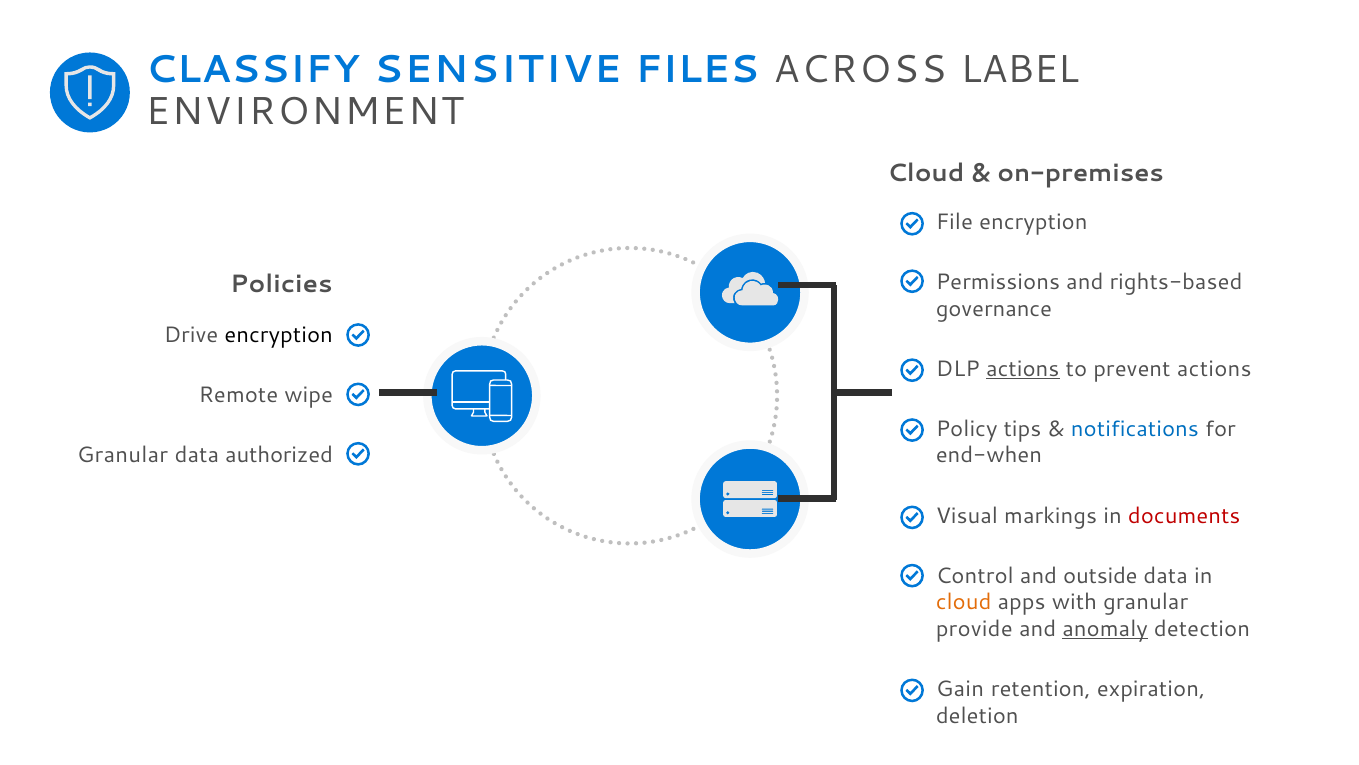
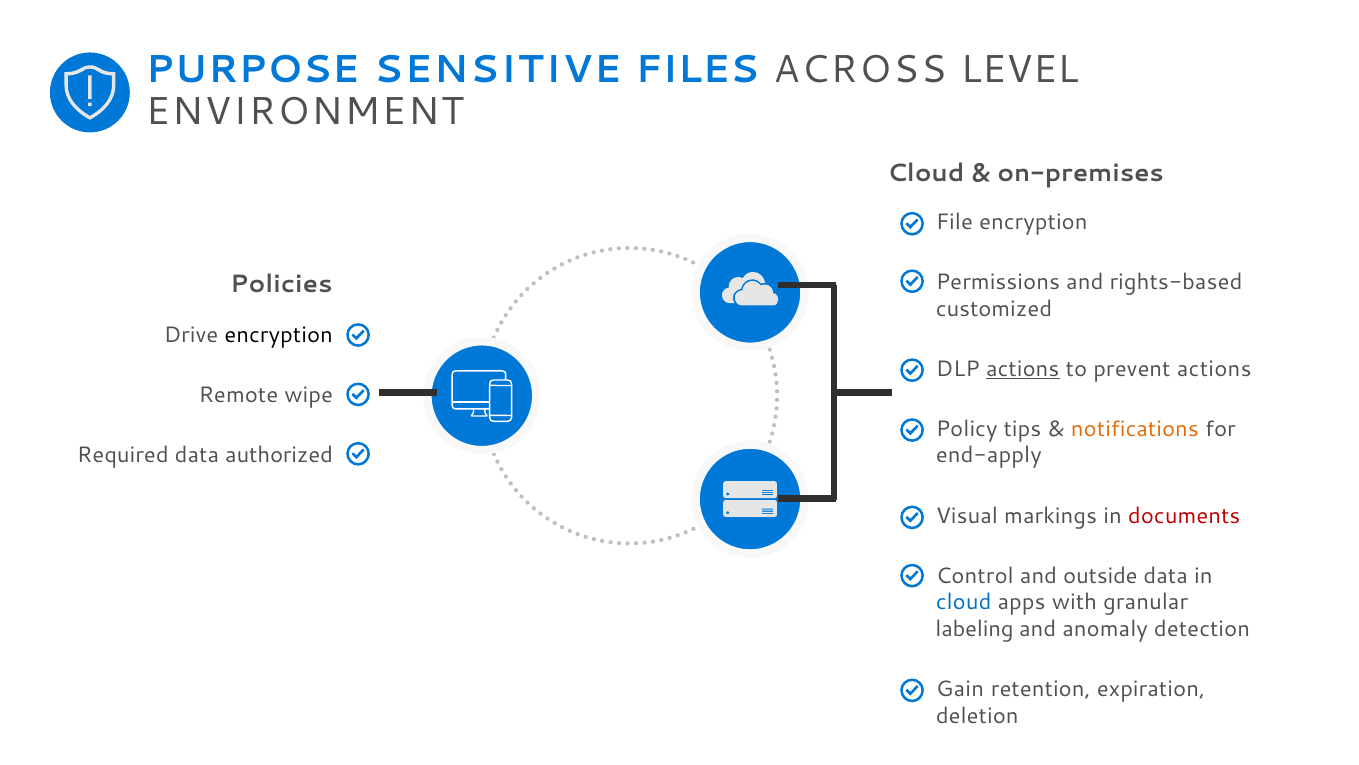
CLASSIFY: CLASSIFY -> PURPOSE (253, 70)
LABEL: LABEL -> LEVEL (1020, 70)
governance: governance -> customized (994, 309)
notifications colour: blue -> orange (1135, 429)
Granular: Granular -> Required (123, 455)
end-when: end-when -> end-apply (989, 455)
cloud colour: orange -> blue (964, 602)
provide: provide -> labeling (974, 629)
anomaly underline: present -> none (1105, 629)
